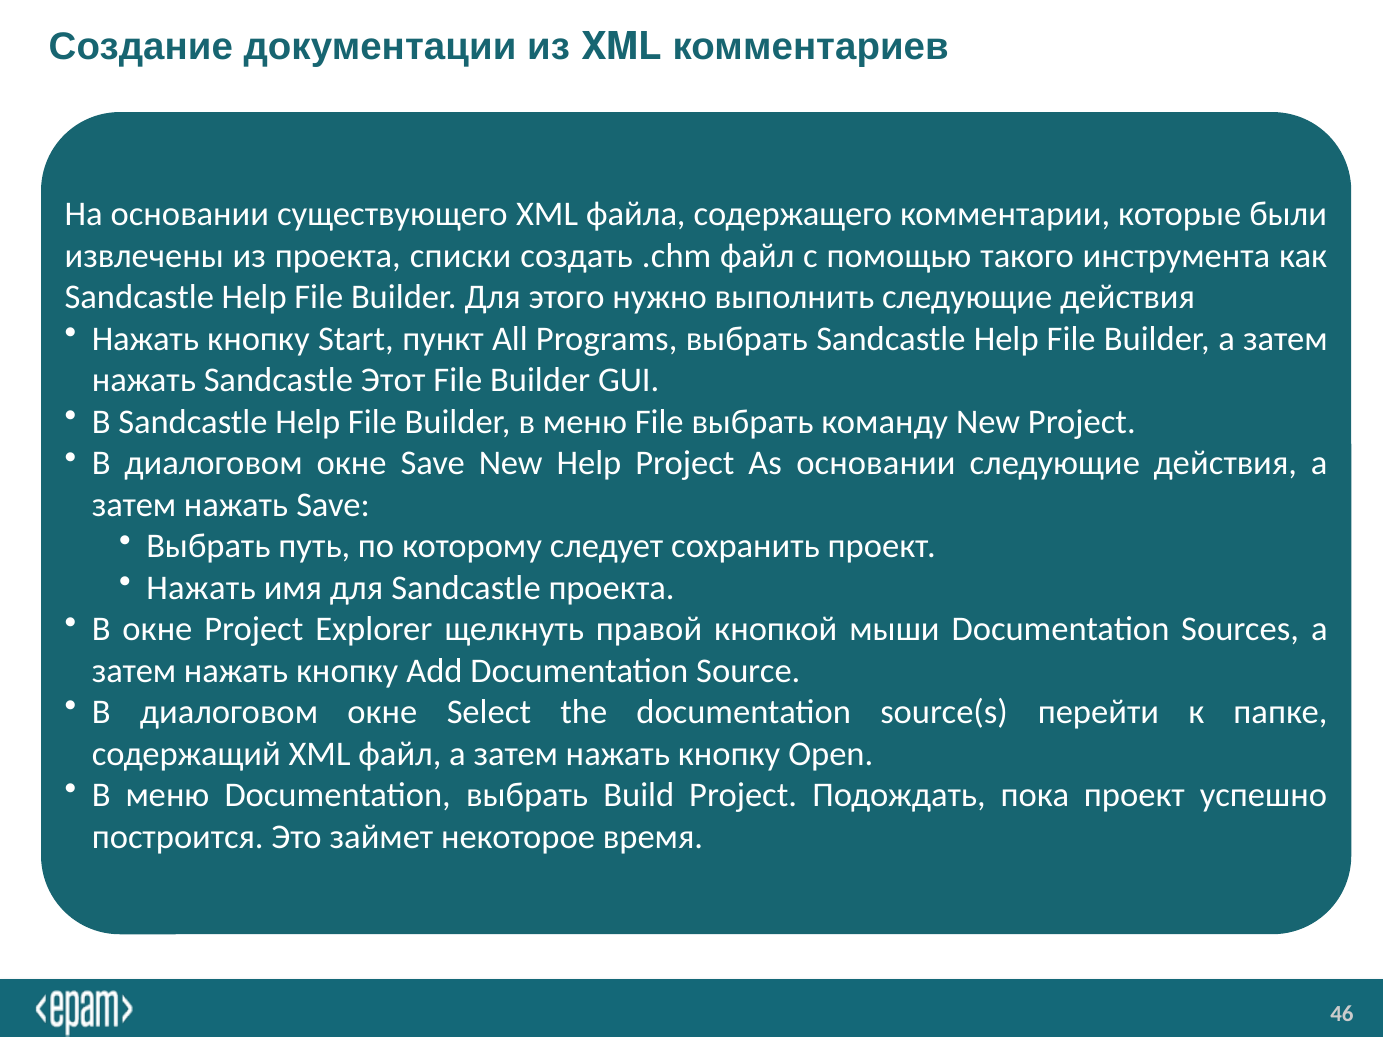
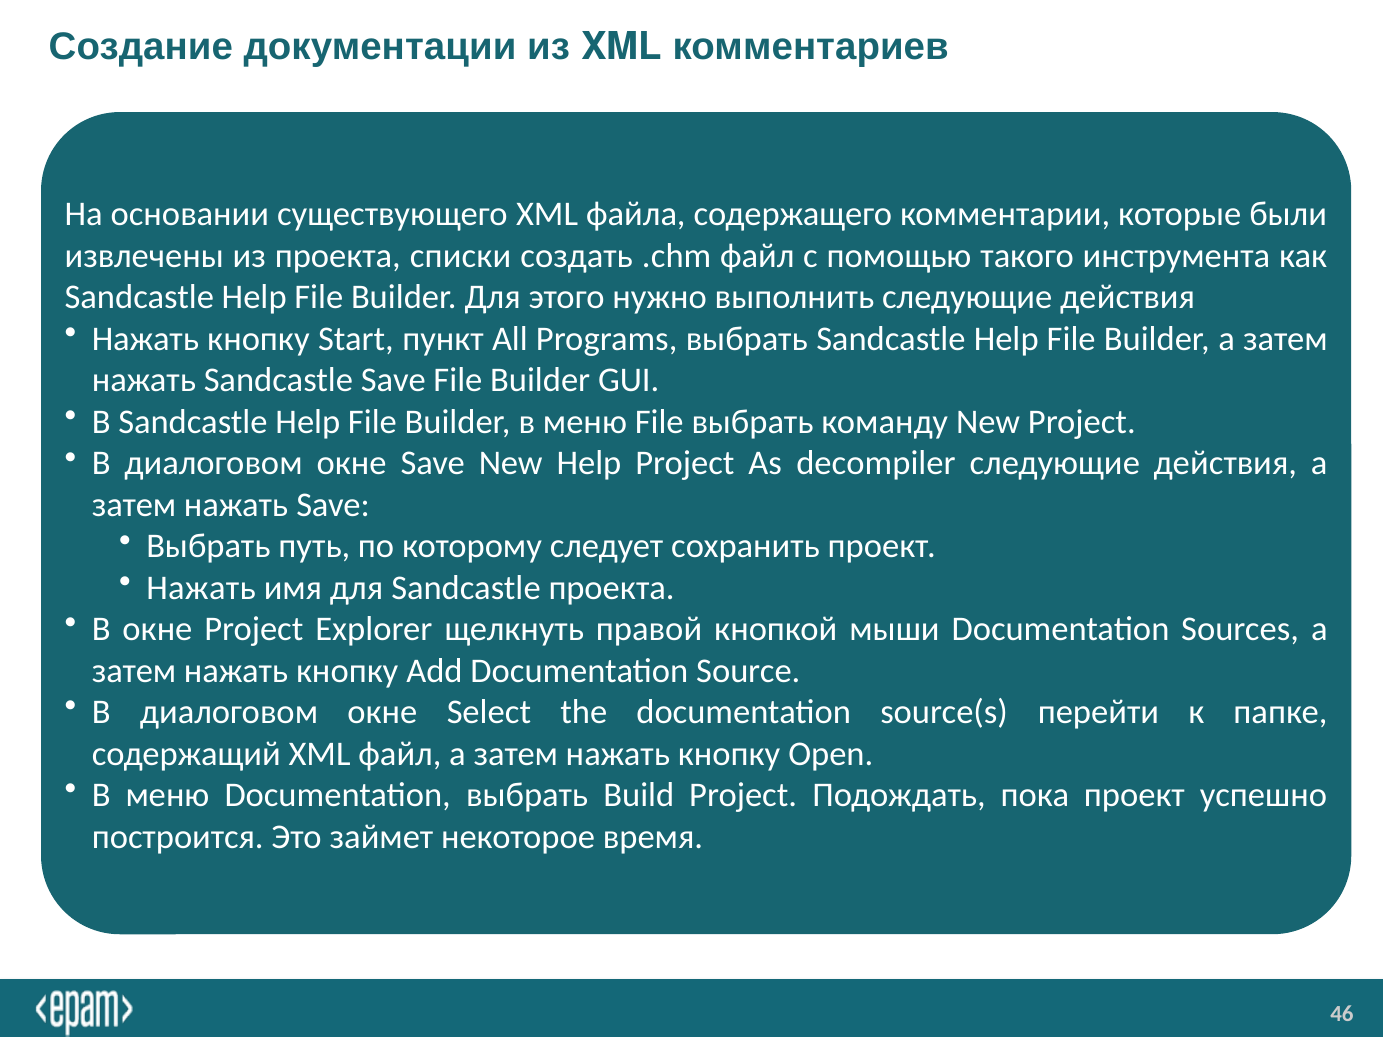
Sandcastle Этот: Этот -> Save (393, 380)
As основании: основании -> decompiler (876, 463)
